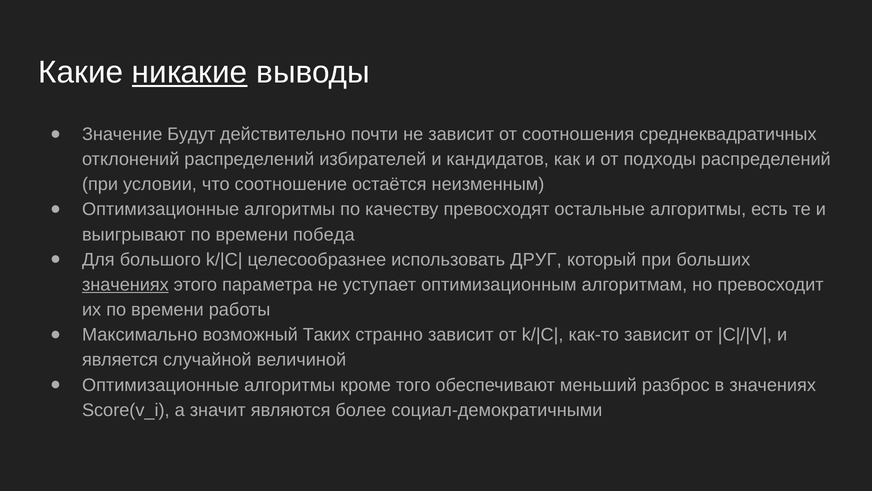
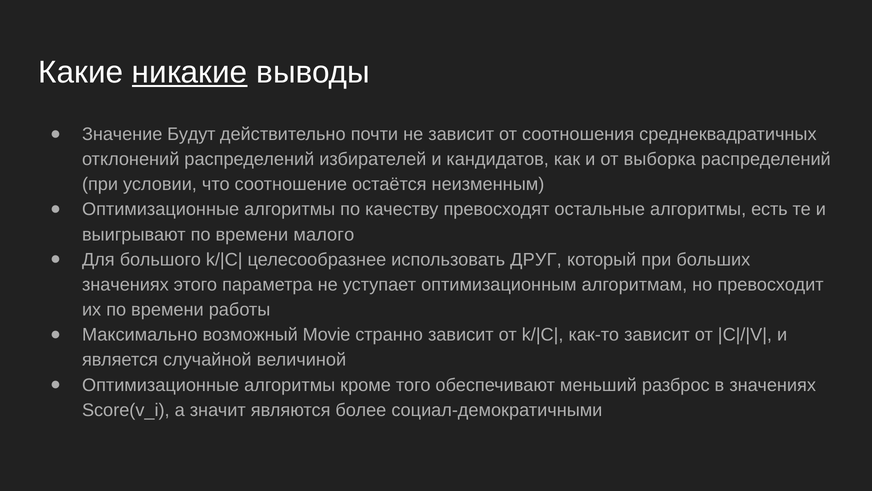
подходы: подходы -> выборка (660, 159)
победа: победа -> малого (324, 234)
значениях underline: present -> none (125, 284)
Таких: Таких -> Movie (327, 335)
